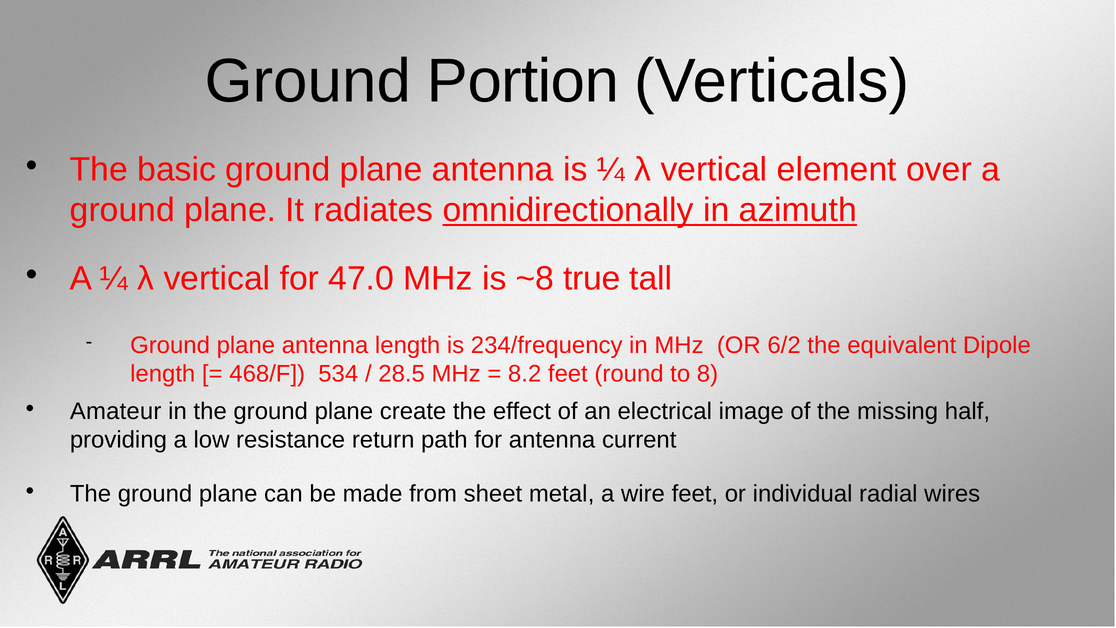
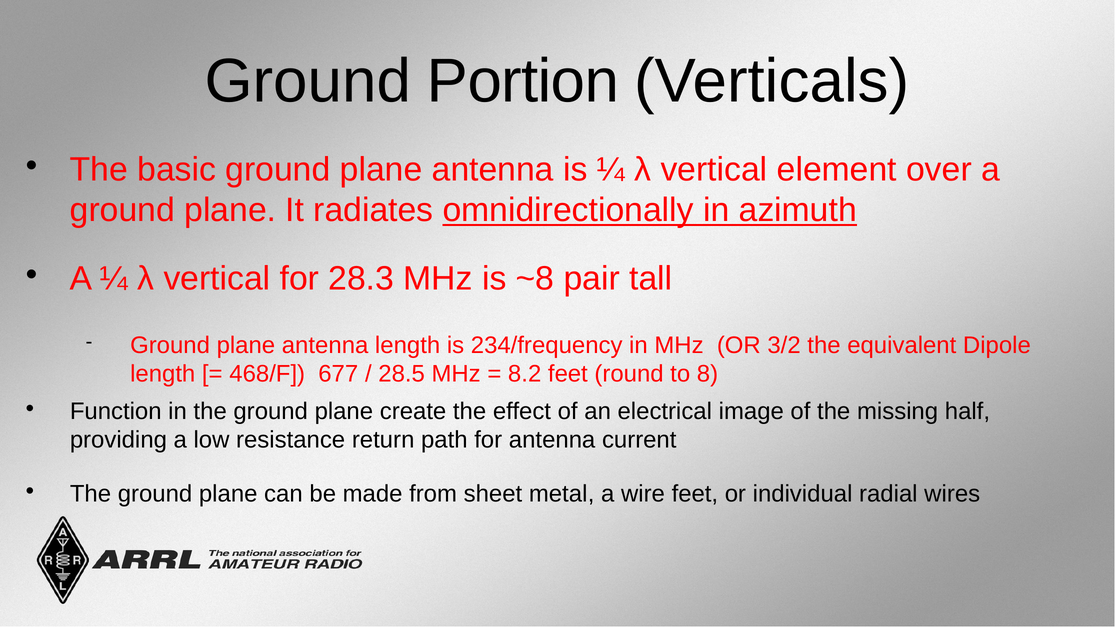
47.0: 47.0 -> 28.3 (361, 279)
true: true -> pair (592, 279)
6/2: 6/2 -> 3/2 (784, 345)
534: 534 -> 677 (338, 374)
Amateur: Amateur -> Function (116, 411)
